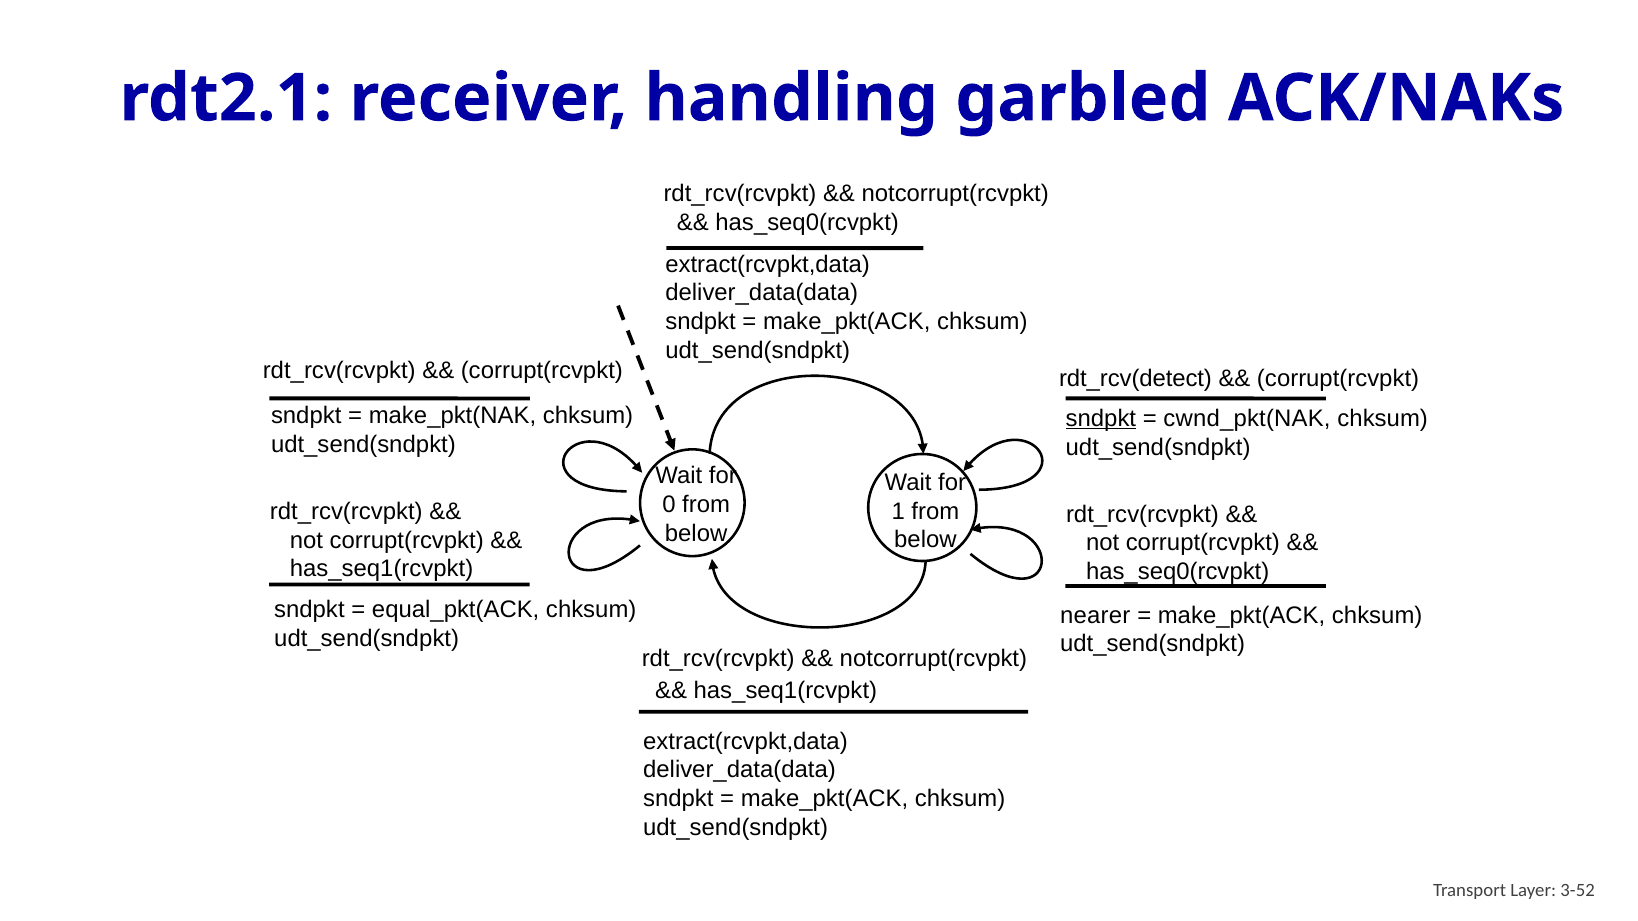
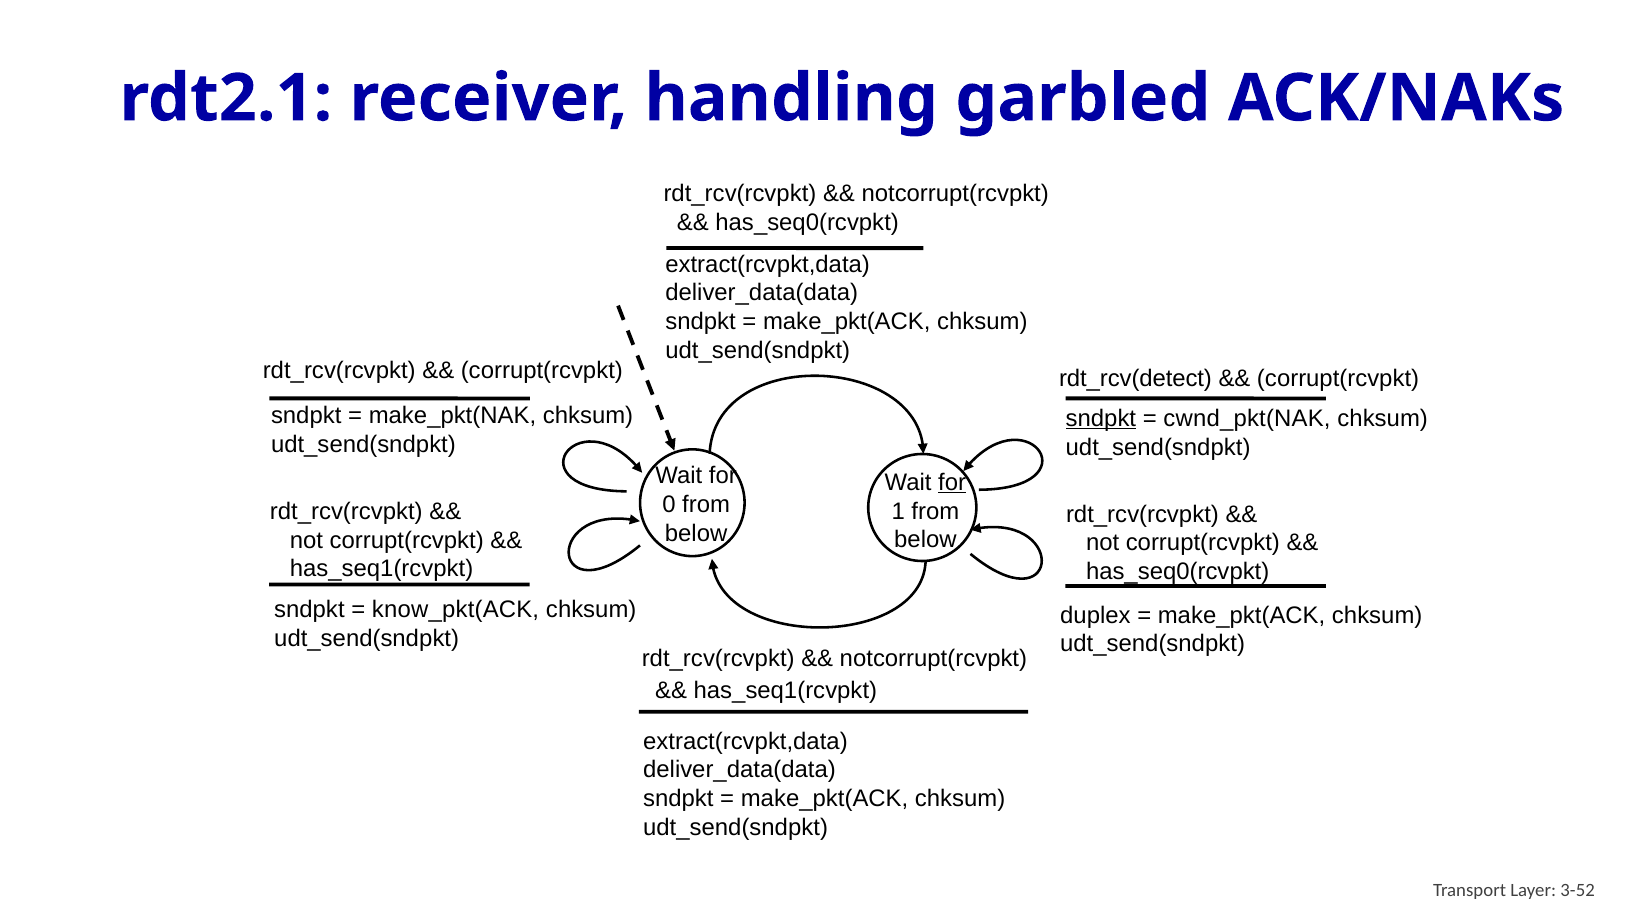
for underline: none -> present (952, 483)
equal_pkt(ACK: equal_pkt(ACK -> know_pkt(ACK (456, 610)
nearer: nearer -> duplex (1095, 615)
